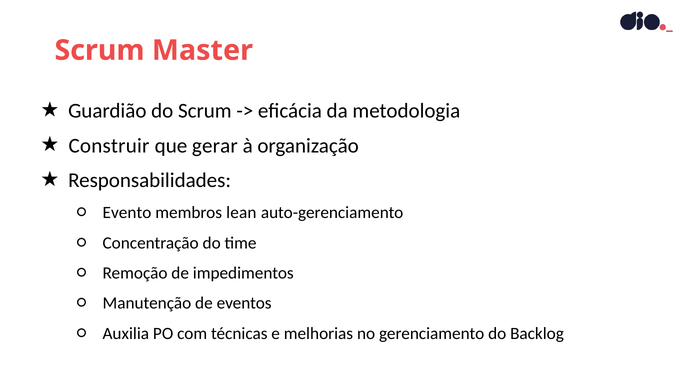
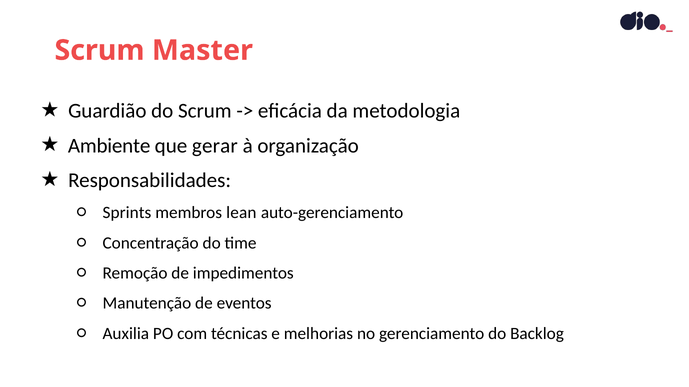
Construir: Construir -> Ambiente (109, 146)
Evento: Evento -> Sprints (127, 213)
